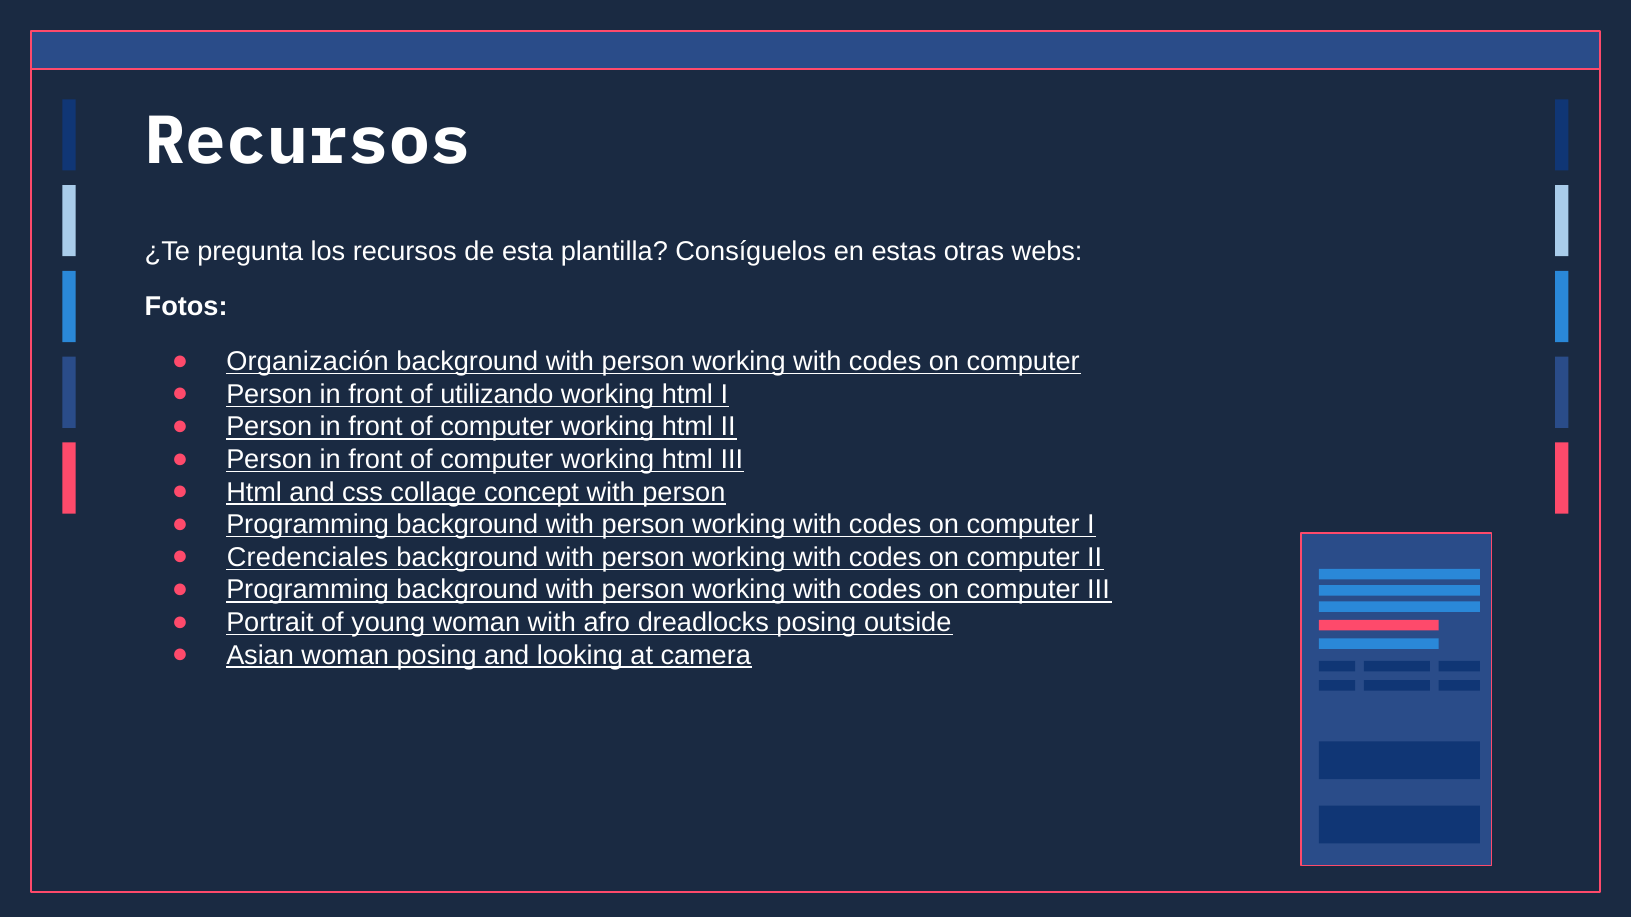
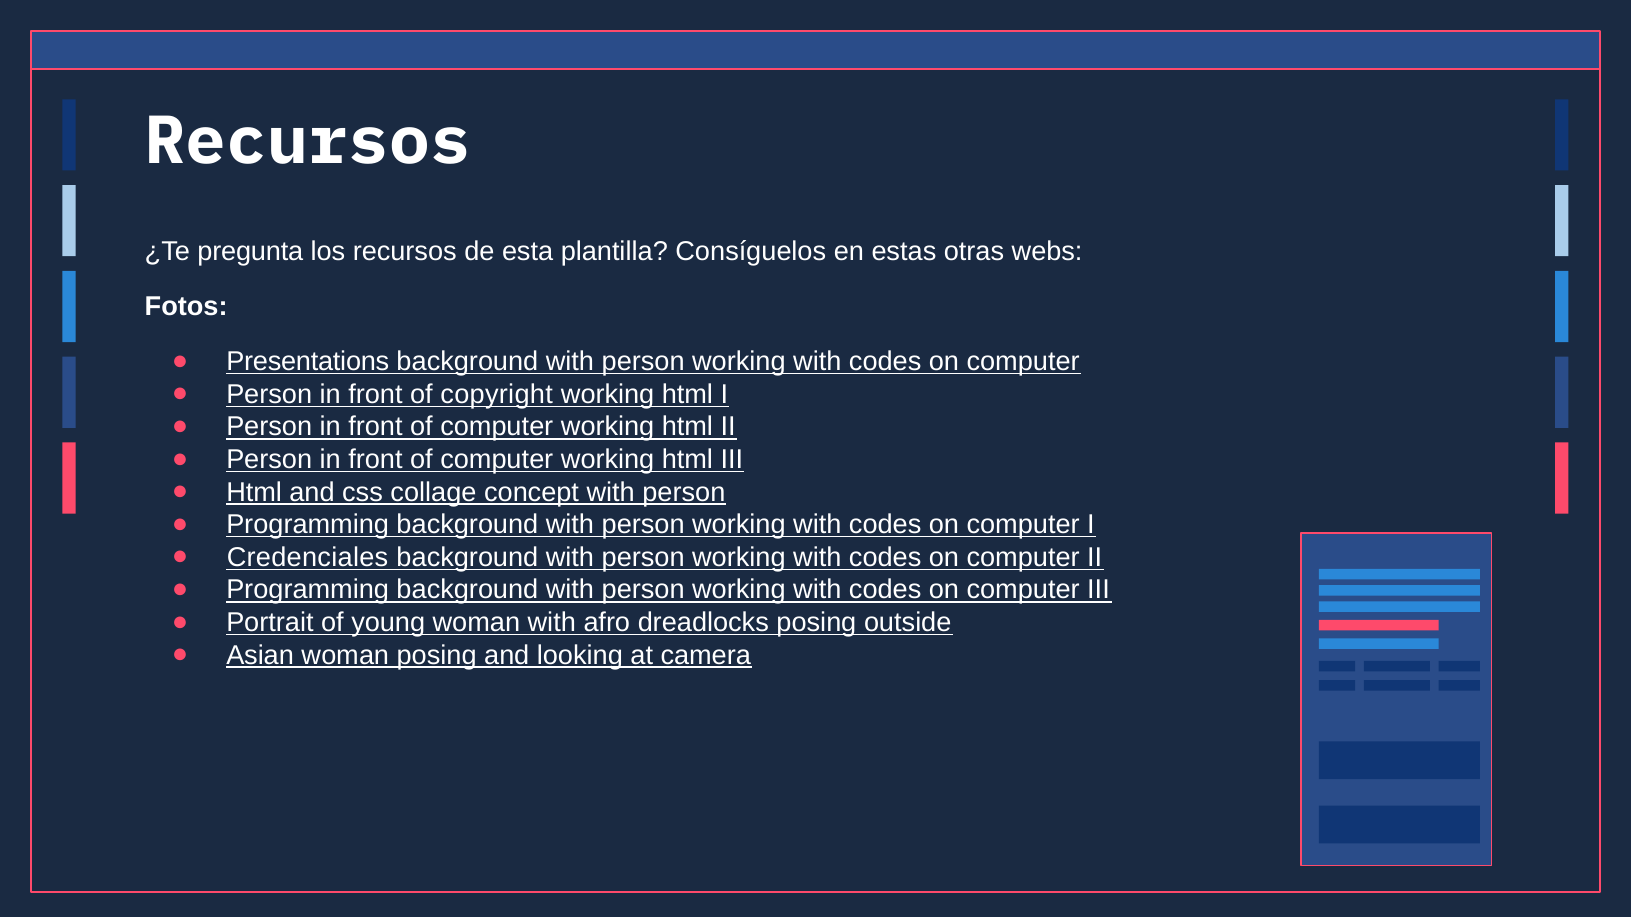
Organización: Organización -> Presentations (308, 362)
utilizando: utilizando -> copyright (497, 395)
